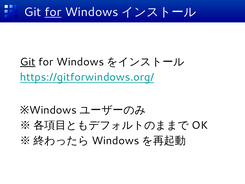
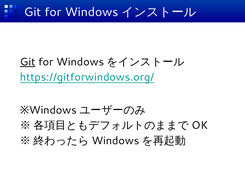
for underline: present -> none (53, 12)
